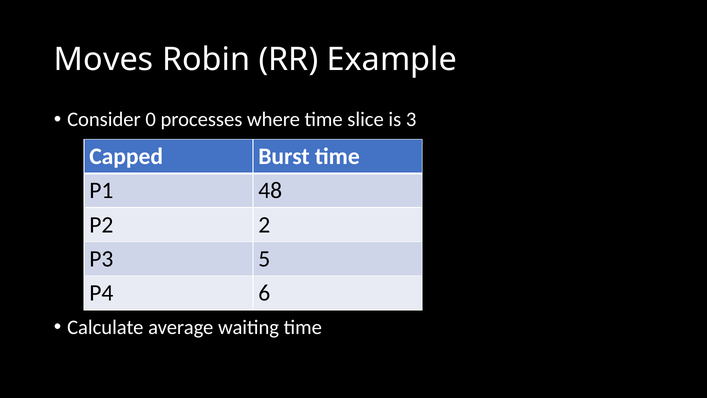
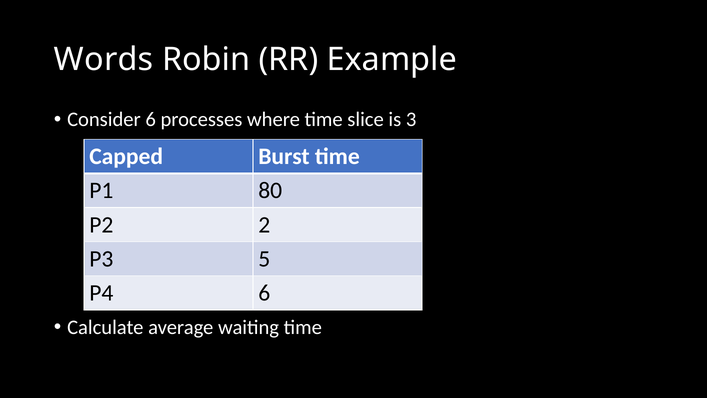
Moves: Moves -> Words (104, 59)
Consider 0: 0 -> 6 (151, 120)
48: 48 -> 80 (270, 190)
